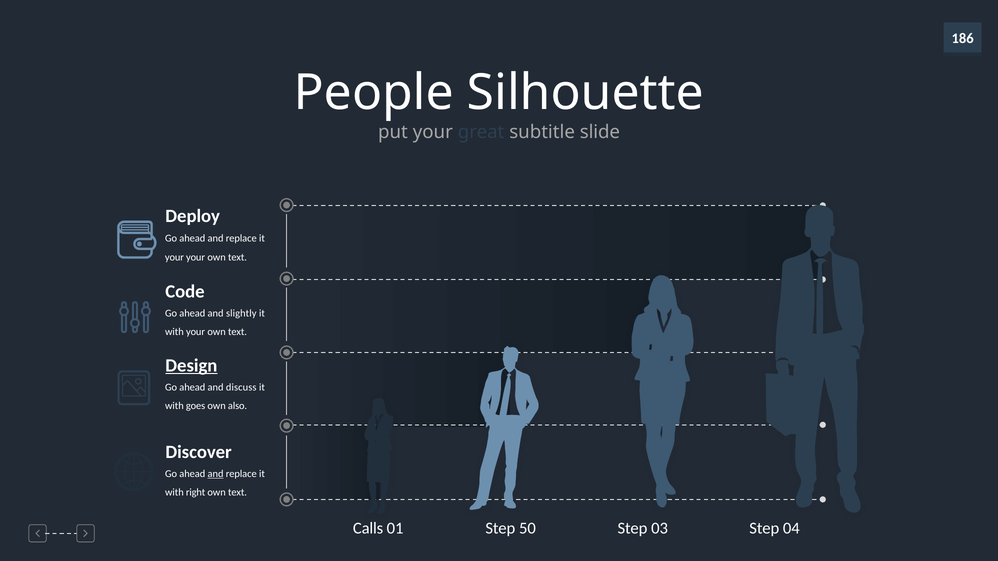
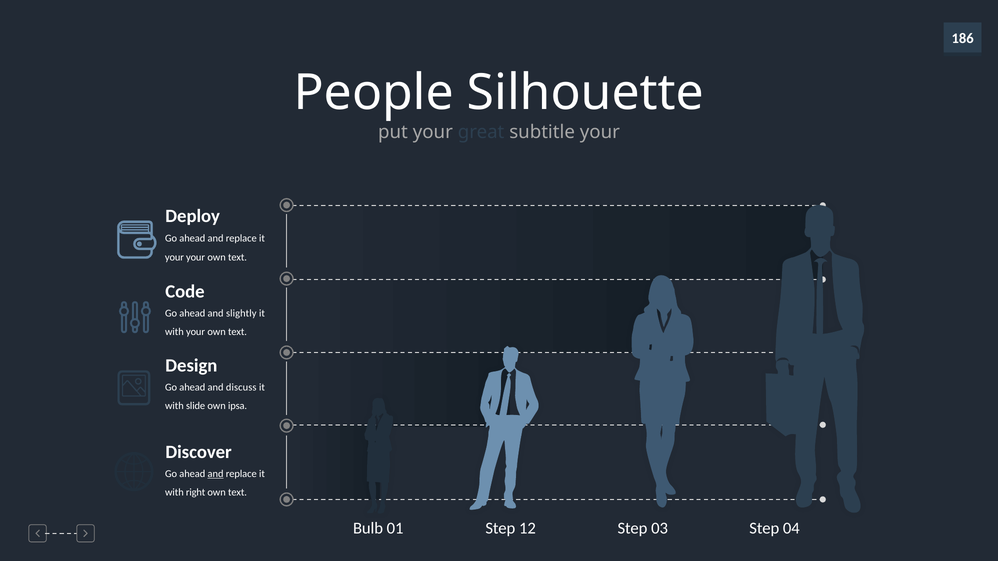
subtitle slide: slide -> your (600, 132)
Design underline: present -> none (191, 366)
goes: goes -> slide (196, 406)
also: also -> ipsa (238, 406)
Calls: Calls -> Bulb (368, 529)
50: 50 -> 12 (527, 529)
